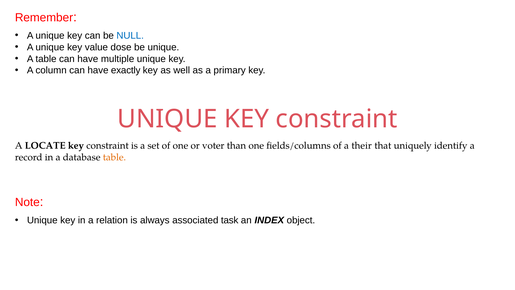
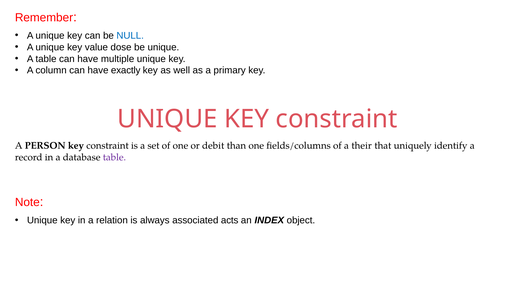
LOCATE: LOCATE -> PERSON (45, 146)
voter: voter -> debit (213, 146)
table colour: orange -> purple (114, 157)
task: task -> acts (230, 220)
